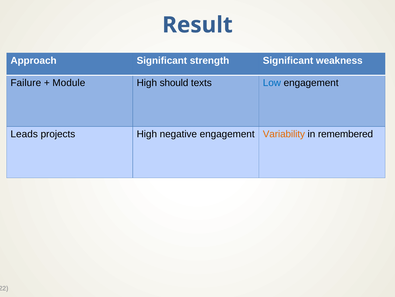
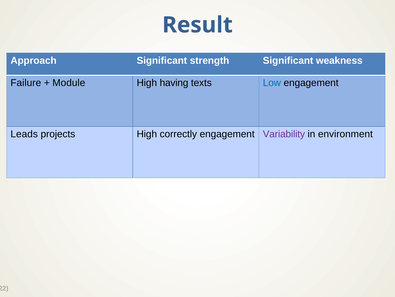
should: should -> having (174, 83)
negative: negative -> correctly (178, 134)
Variability colour: orange -> purple (284, 134)
remembered: remembered -> environment (345, 134)
